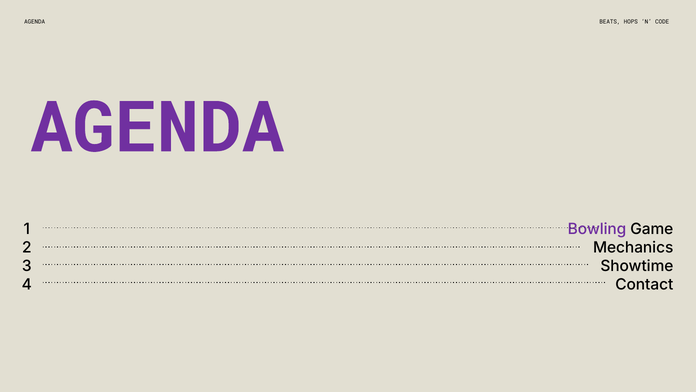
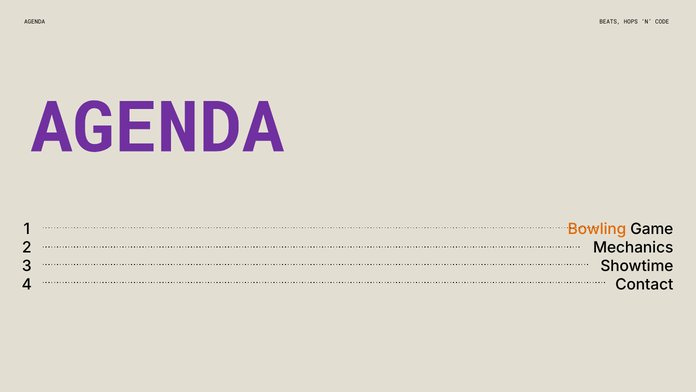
Bowling colour: purple -> orange (597, 229)
